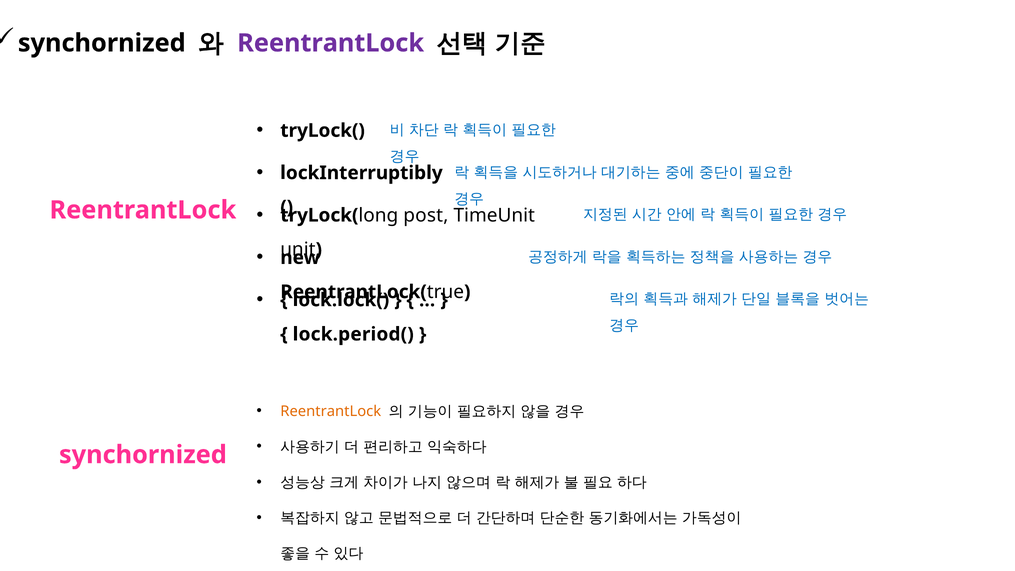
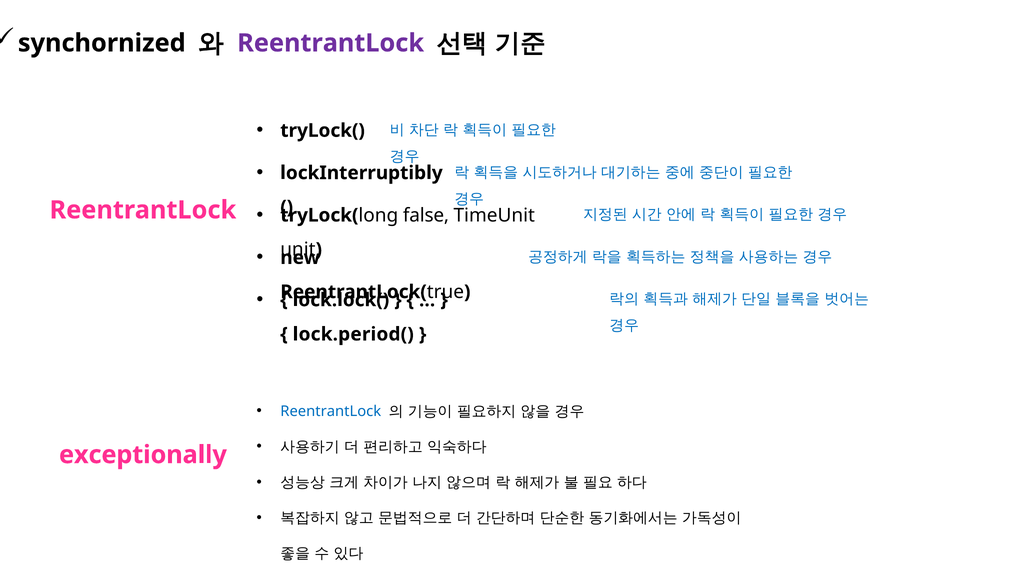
post: post -> false (426, 215)
ReentrantLock colour: orange -> blue (331, 411)
synchornized: synchornized -> exceptionally (143, 455)
